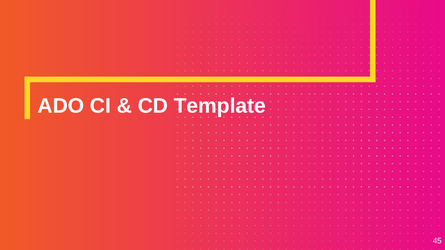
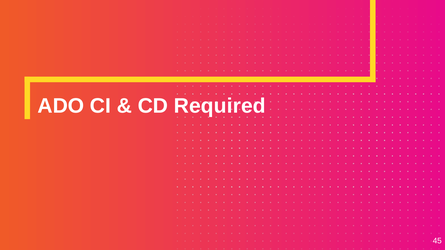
Template: Template -> Required (220, 106)
